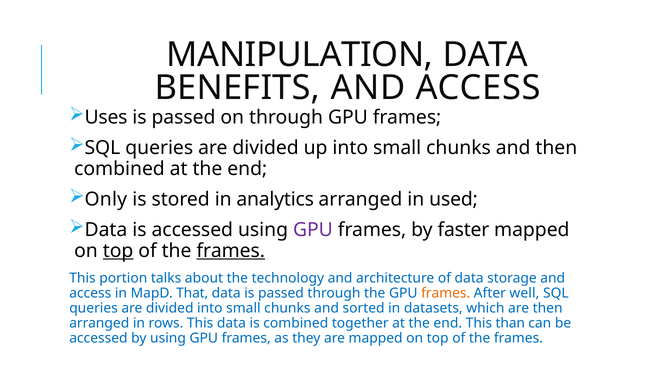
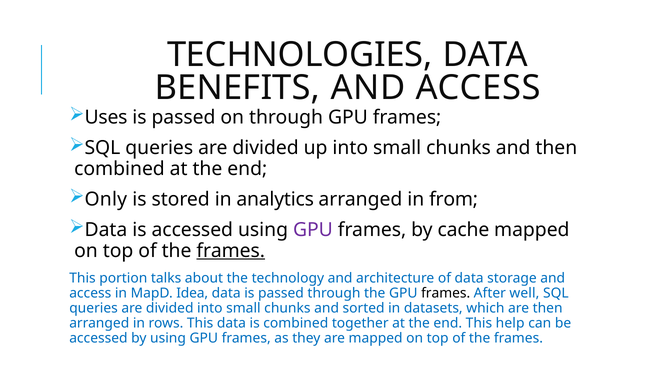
MANIPULATION: MANIPULATION -> TECHNOLOGIES (300, 55)
used: used -> from (454, 199)
faster: faster -> cache (463, 230)
top underline: present -> none (118, 251)
That: That -> Idea (192, 293)
frames colour: orange -> black (446, 293)
than: than -> help (510, 323)
